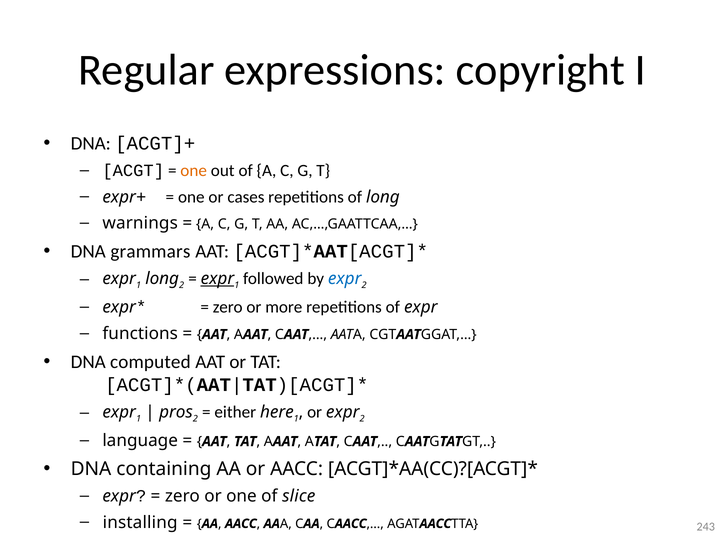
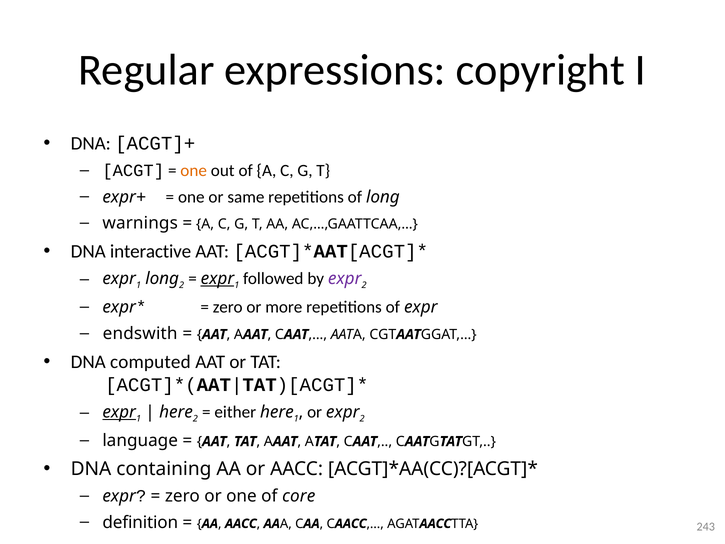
cases: cases -> same (246, 197)
grammars: grammars -> interactive (151, 251)
expr colour: blue -> purple (345, 279)
functions: functions -> endswith (140, 333)
expr underline: none -> present (119, 412)
pros: pros -> here (176, 412)
slice: slice -> core (299, 496)
installing: installing -> definition (140, 522)
